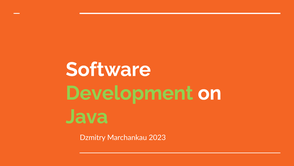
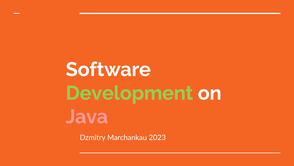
Java colour: light green -> pink (87, 116)
